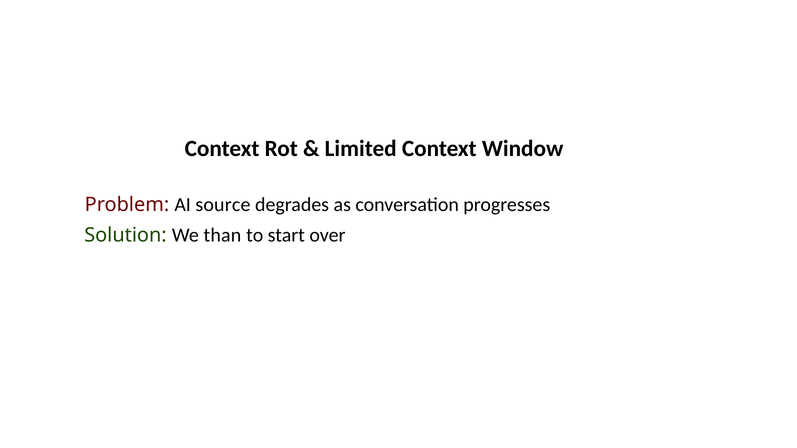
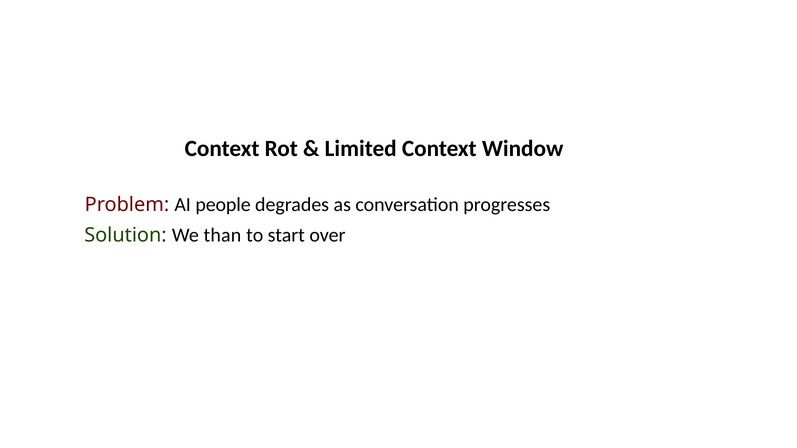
source: source -> people (223, 205)
